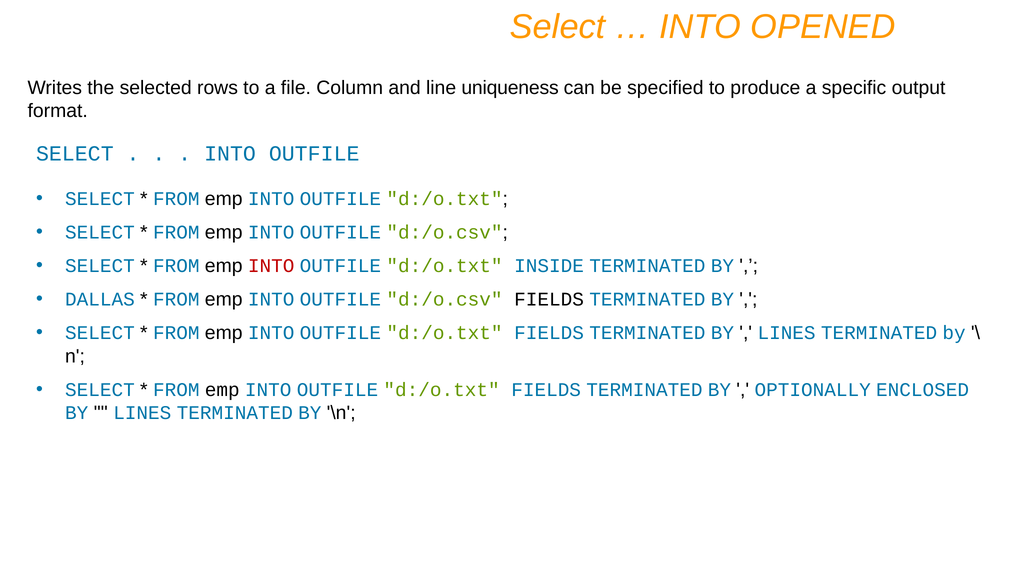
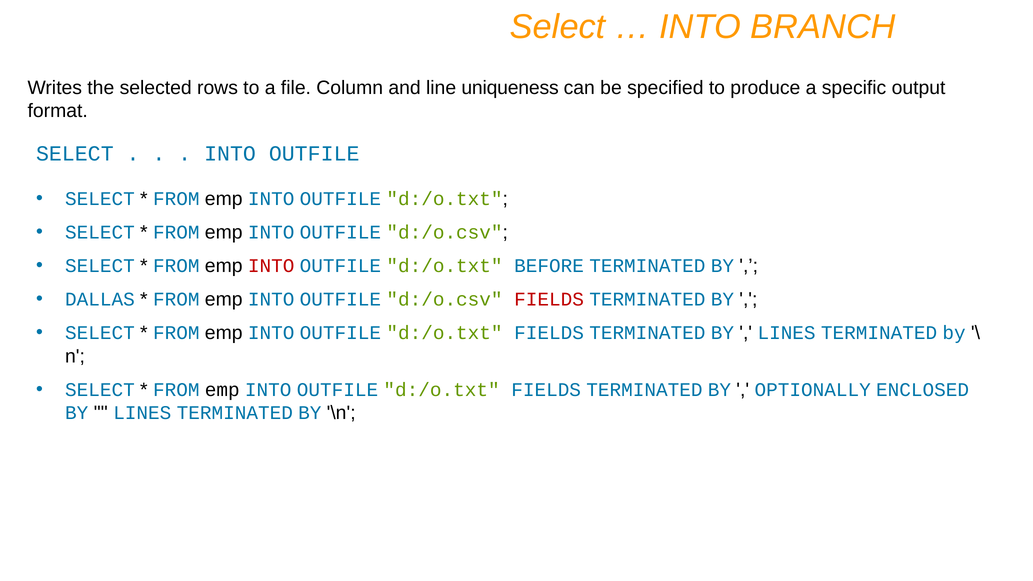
OPENED: OPENED -> BRANCH (823, 27)
INSIDE: INSIDE -> BEFORE (549, 266)
FIELDS colour: black -> red (549, 300)
